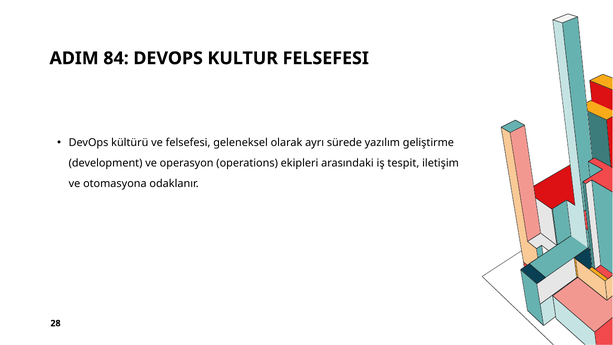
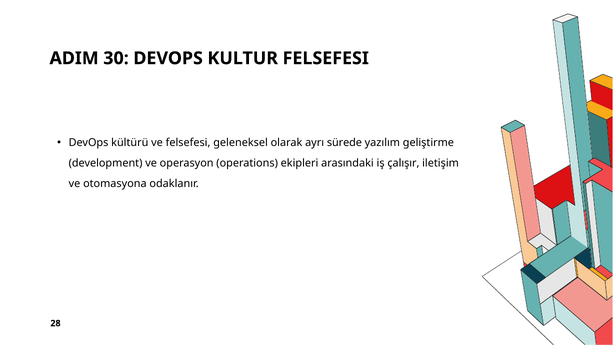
84: 84 -> 30 (116, 58)
tespit: tespit -> çalışır (403, 163)
